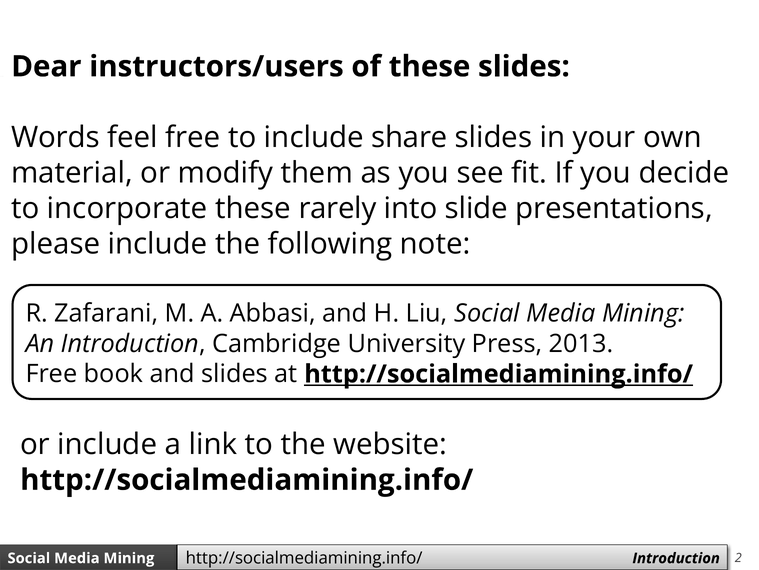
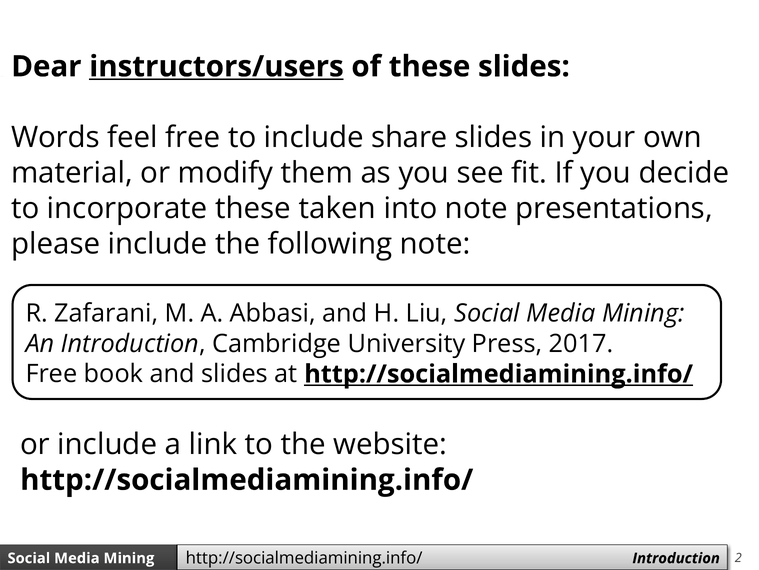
instructors/users underline: none -> present (216, 66)
rarely: rarely -> taken (337, 208)
into slide: slide -> note (476, 208)
2013: 2013 -> 2017 (581, 343)
